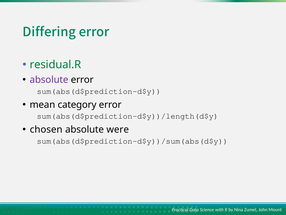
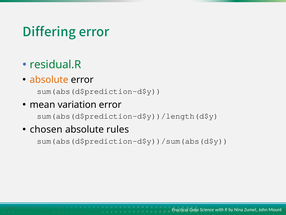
absolute colour: purple -> orange (49, 80)
category: category -> variation (77, 104)
were: were -> rules (118, 129)
